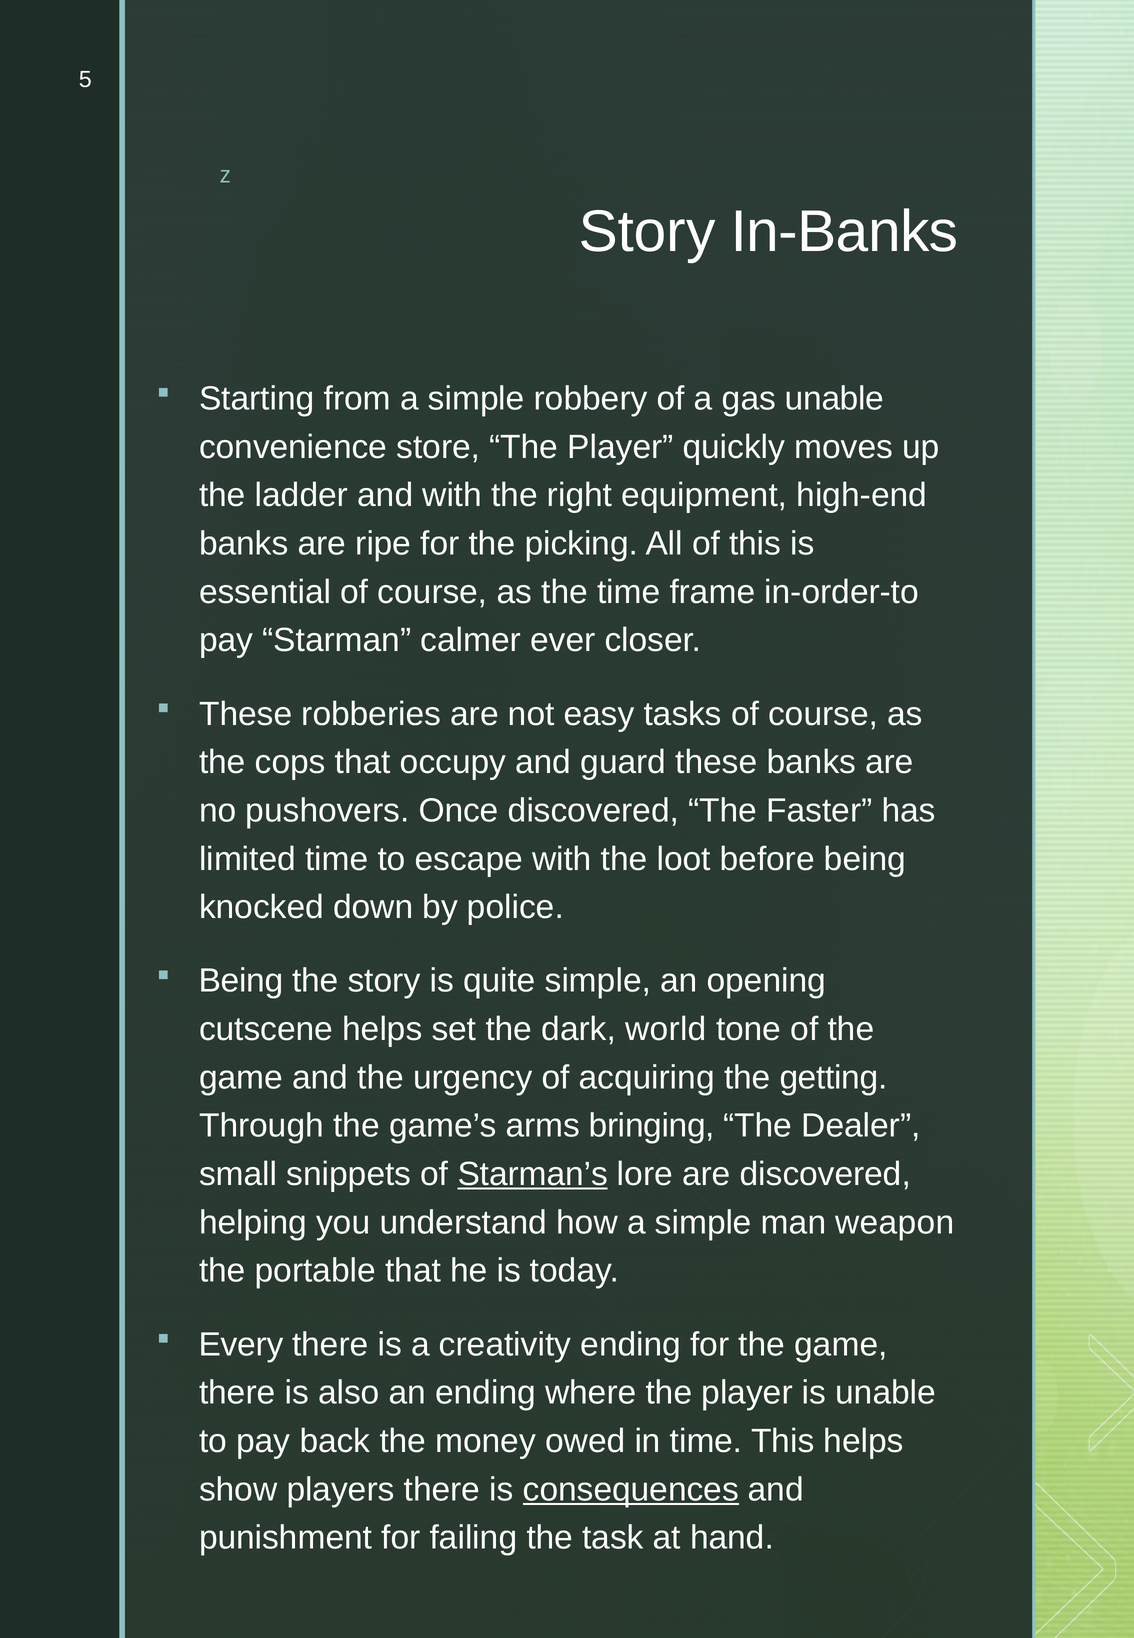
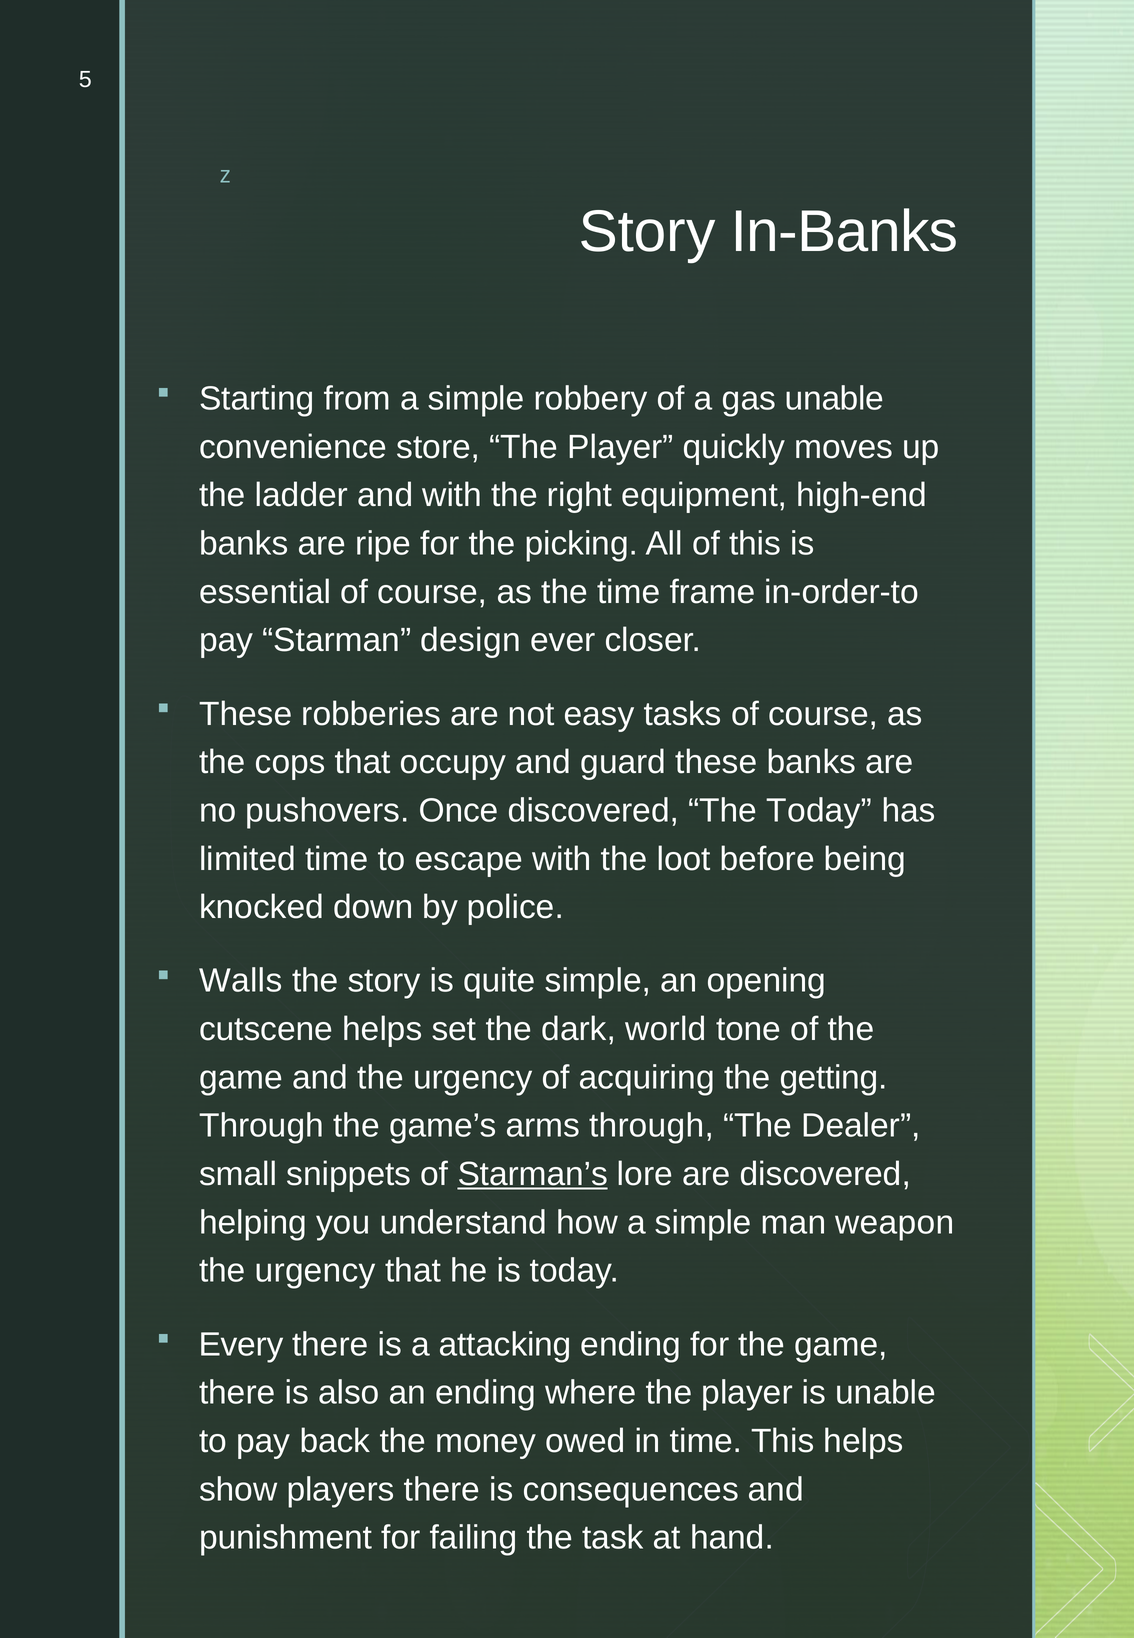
calmer: calmer -> design (471, 640)
The Faster: Faster -> Today (819, 811)
Being: Being -> Walls (241, 981)
arms bringing: bringing -> through (651, 1126)
portable: portable -> urgency (315, 1271)
creativity: creativity -> attacking (505, 1344)
consequences underline: present -> none (631, 1489)
